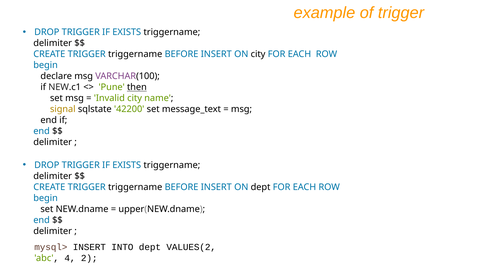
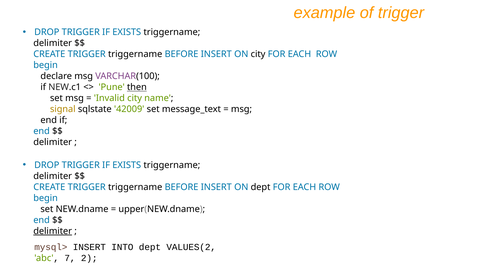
42200: 42200 -> 42009 (129, 109)
delimiter underline: none -> present (53, 231)
4: 4 -> 7 (70, 258)
